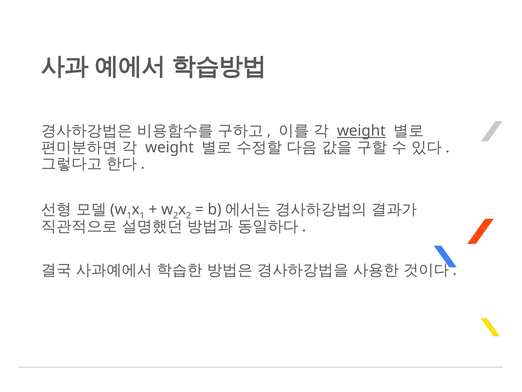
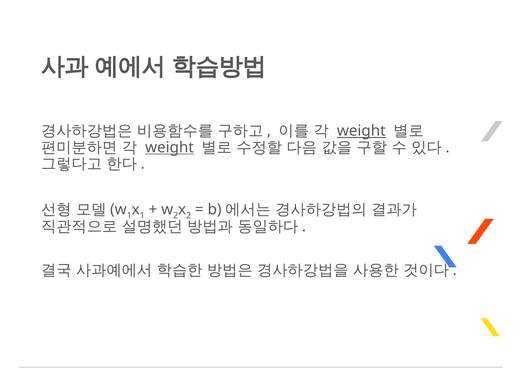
weight underline: none -> present (170, 147)
